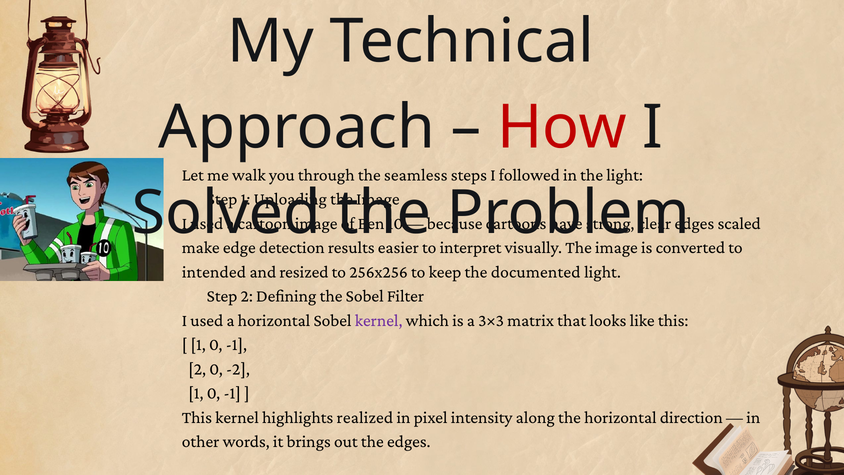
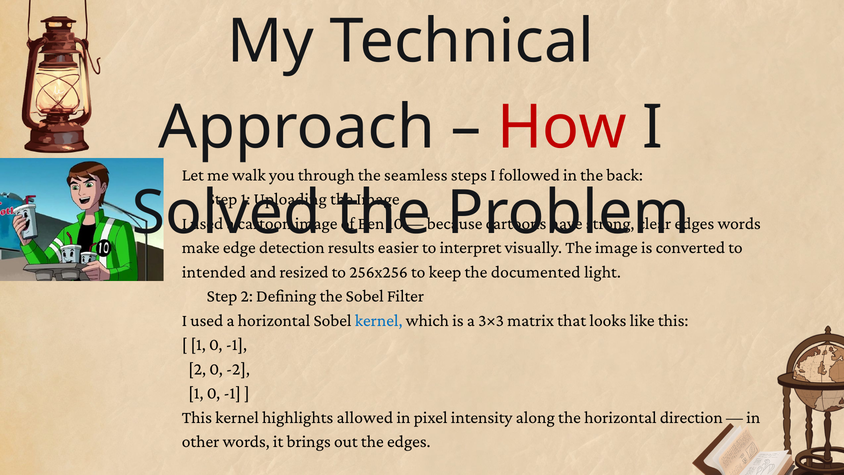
the light: light -> back (625, 175)
scaled: scaled -> words (739, 223)
kernel colour: purple -> blue (379, 320)
realized: realized -> allowed (365, 417)
